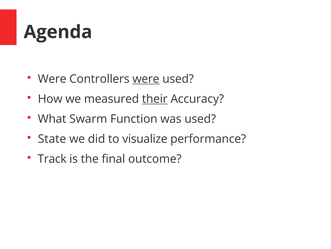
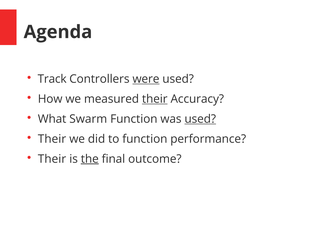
Were: Were -> Track (52, 79)
used underline: none -> present (200, 119)
State: State -> Their (52, 138)
to visualize: visualize -> function (145, 138)
Track: Track -> Their (52, 158)
the underline: none -> present (90, 158)
